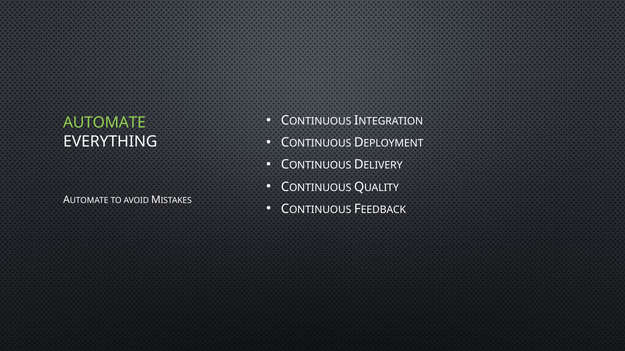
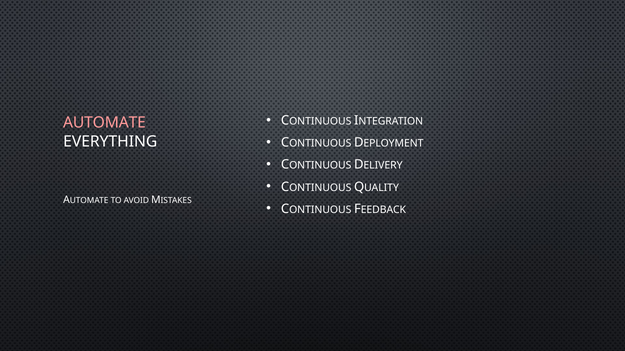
AUTOMATE colour: light green -> pink (104, 123)
